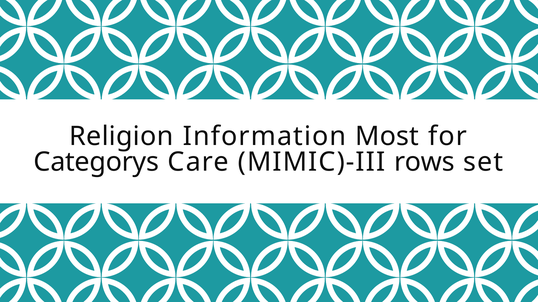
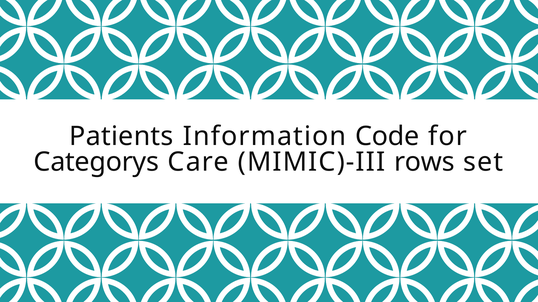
Religion: Religion -> Patients (121, 137)
Most: Most -> Code (387, 137)
